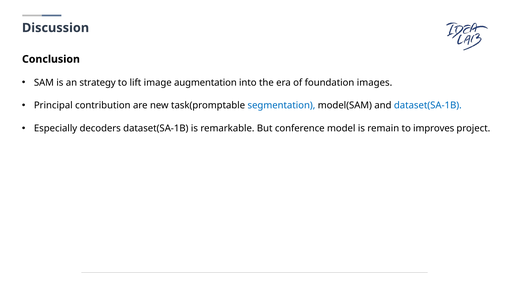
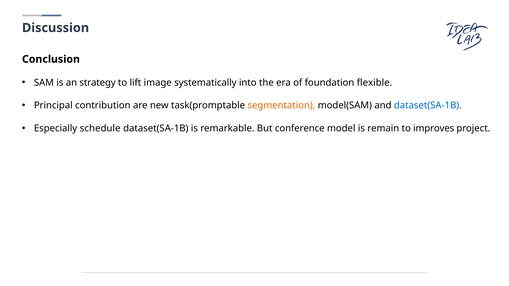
augmentation: augmentation -> systematically (205, 83)
images: images -> flexible (375, 83)
segmentation colour: blue -> orange (281, 106)
decoders: decoders -> schedule (100, 129)
